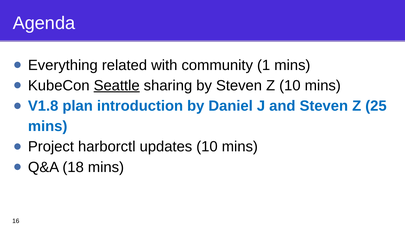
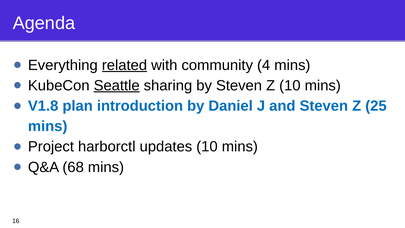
related underline: none -> present (124, 65)
1: 1 -> 4 (264, 65)
18: 18 -> 68 (73, 167)
